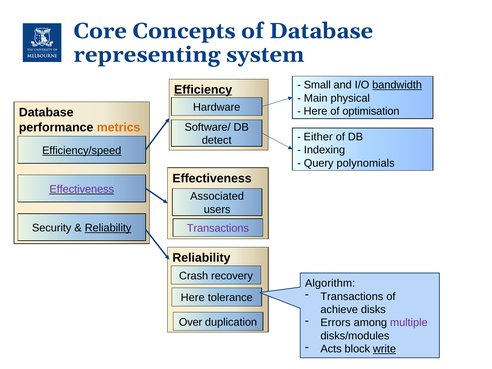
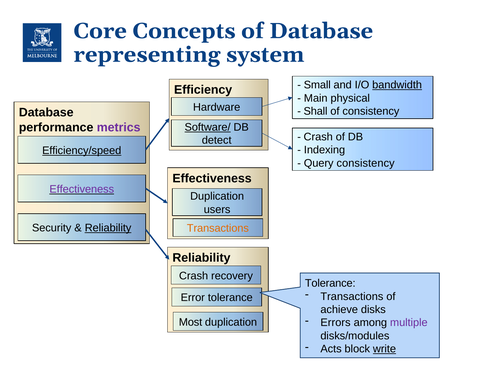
Efficiency underline: present -> none (203, 90)
Here: Here -> Shall (316, 111)
of optimisation: optimisation -> consistency (371, 111)
metrics colour: orange -> purple (119, 127)
Software/ underline: none -> present (208, 127)
Either: Either -> Crash (318, 137)
Query polynomials: polynomials -> consistency (366, 163)
Associated: Associated -> Duplication (217, 196)
Transactions colour: purple -> orange (218, 228)
Algorithm: Algorithm -> Tolerance (330, 283)
Here: Here -> Error (193, 298)
Over: Over -> Most (191, 322)
